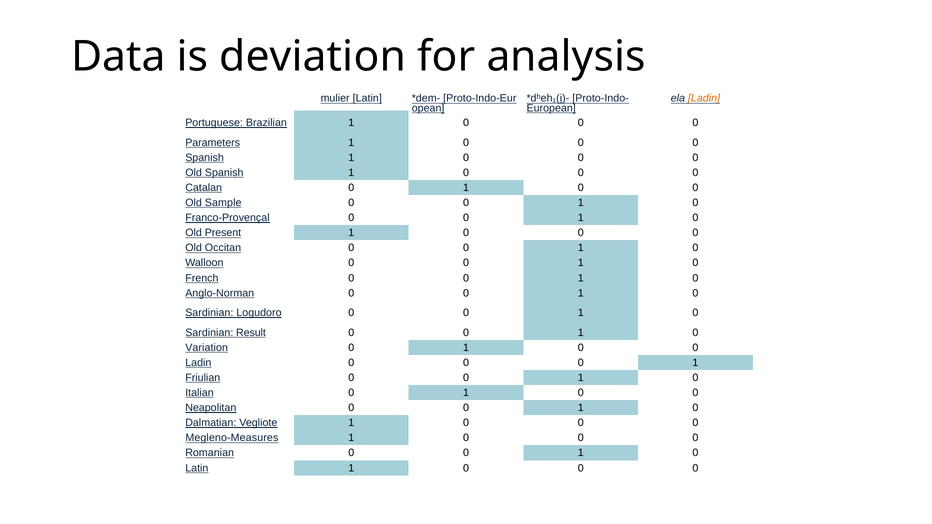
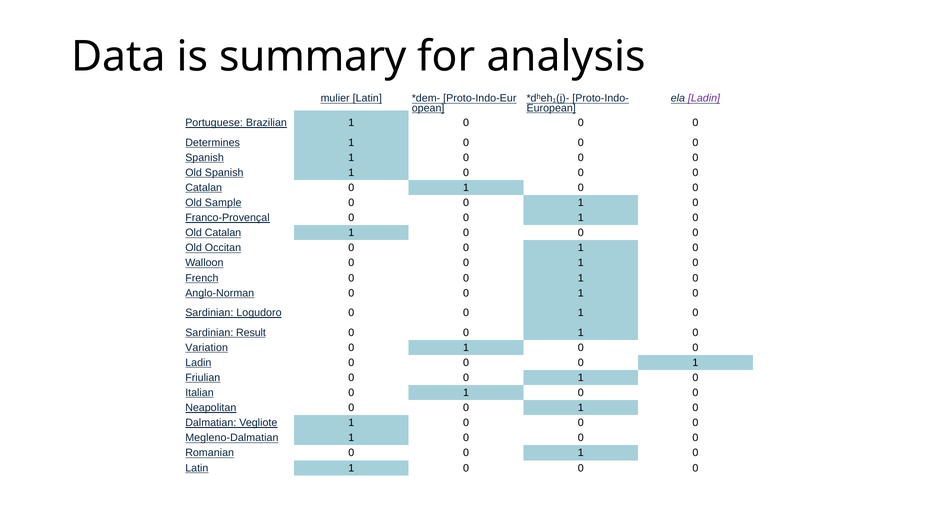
deviation: deviation -> summary (313, 57)
Ladin colour: orange -> purple (704, 98)
Parameters: Parameters -> Determines (213, 143)
Old Present: Present -> Catalan (223, 233)
Megleno-Measures: Megleno-Measures -> Megleno-Dalmatian (232, 438)
